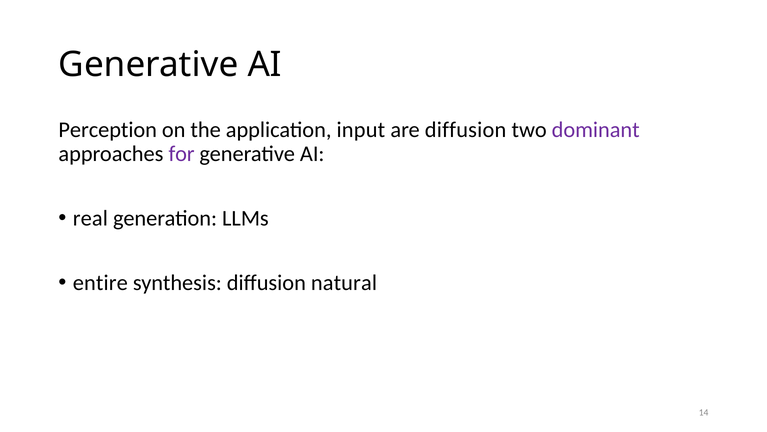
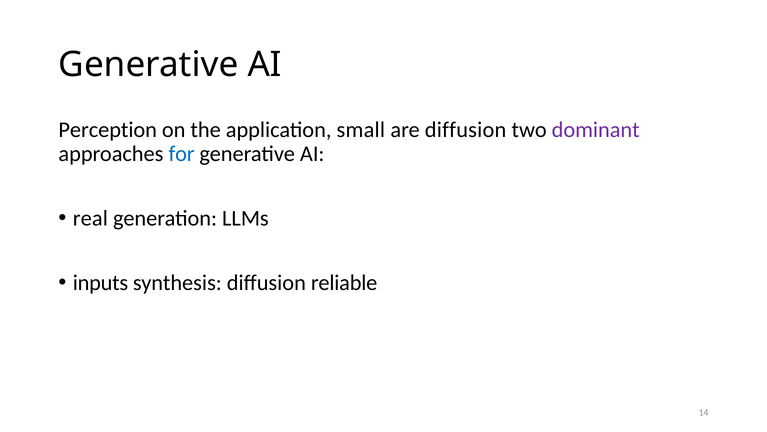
input: input -> small (361, 130)
for colour: purple -> blue (182, 154)
entire: entire -> inputs (100, 282)
natural: natural -> reliable (344, 282)
